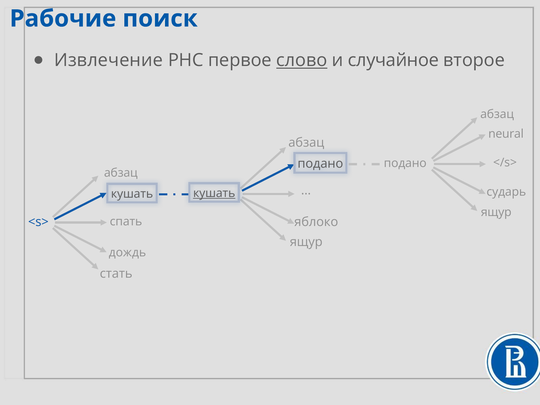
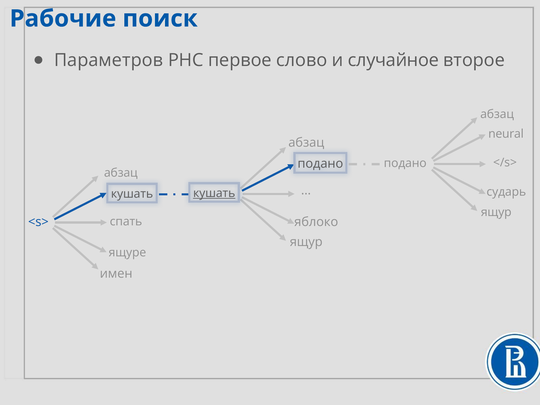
Извлечение: Извлечение -> Параметров (109, 60)
слово underline: present -> none (302, 60)
дождь: дождь -> ящуре (127, 252)
стать: стать -> имен (116, 274)
